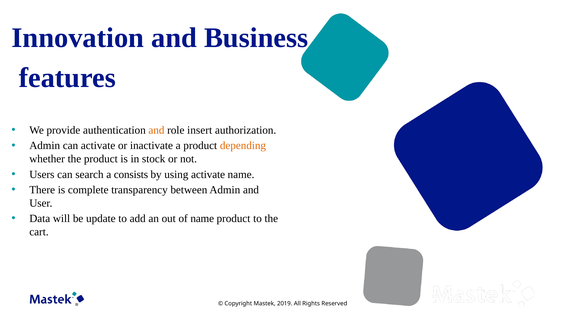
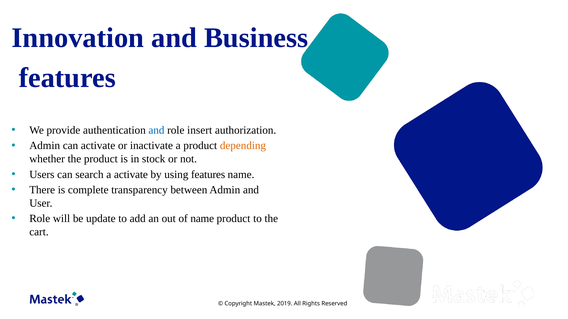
and colour: orange -> blue (156, 130)
a consists: consists -> activate (131, 175)
using activate: activate -> features (208, 175)
Data: Data -> Role (40, 219)
